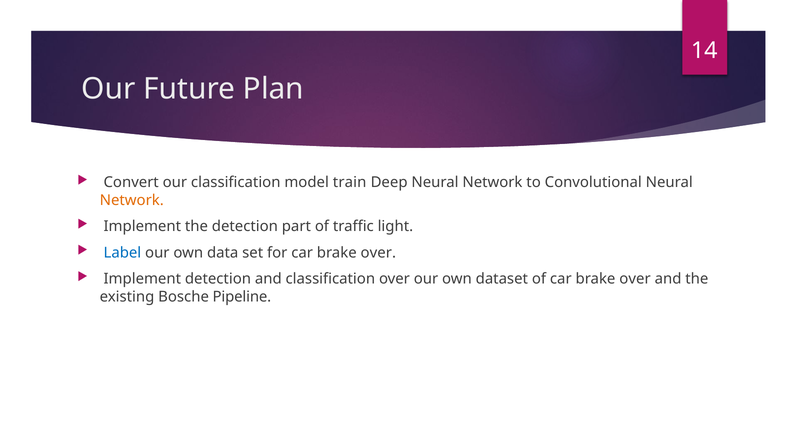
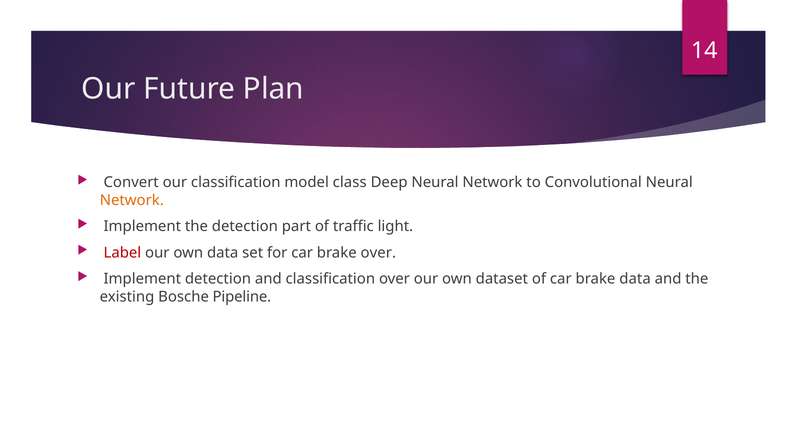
train: train -> class (350, 182)
Label colour: blue -> red (122, 253)
of car brake over: over -> data (635, 279)
